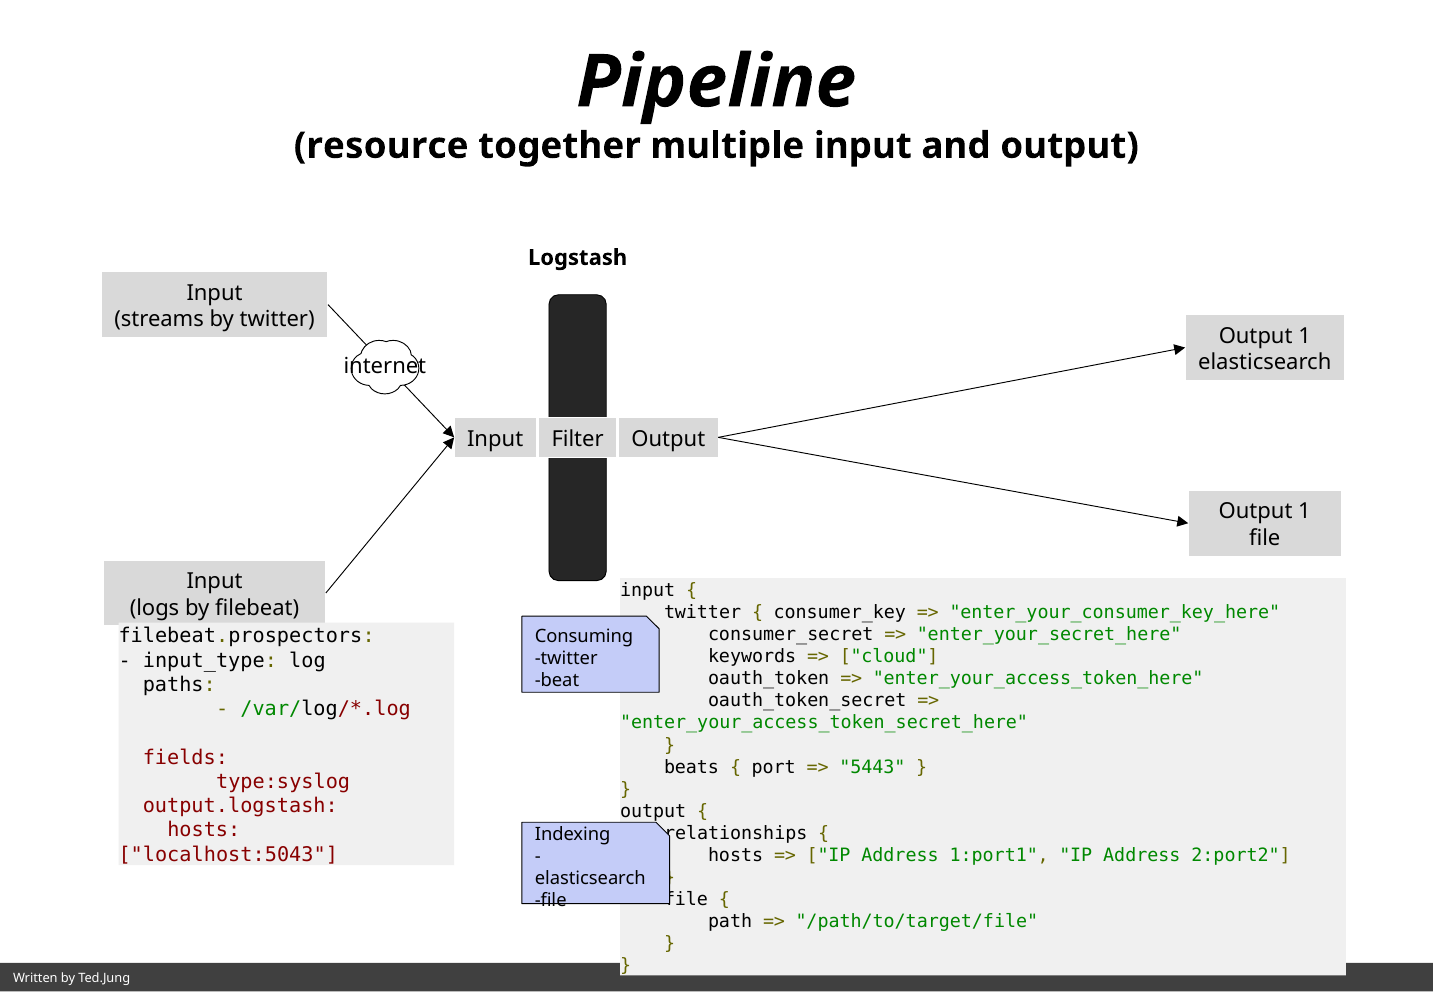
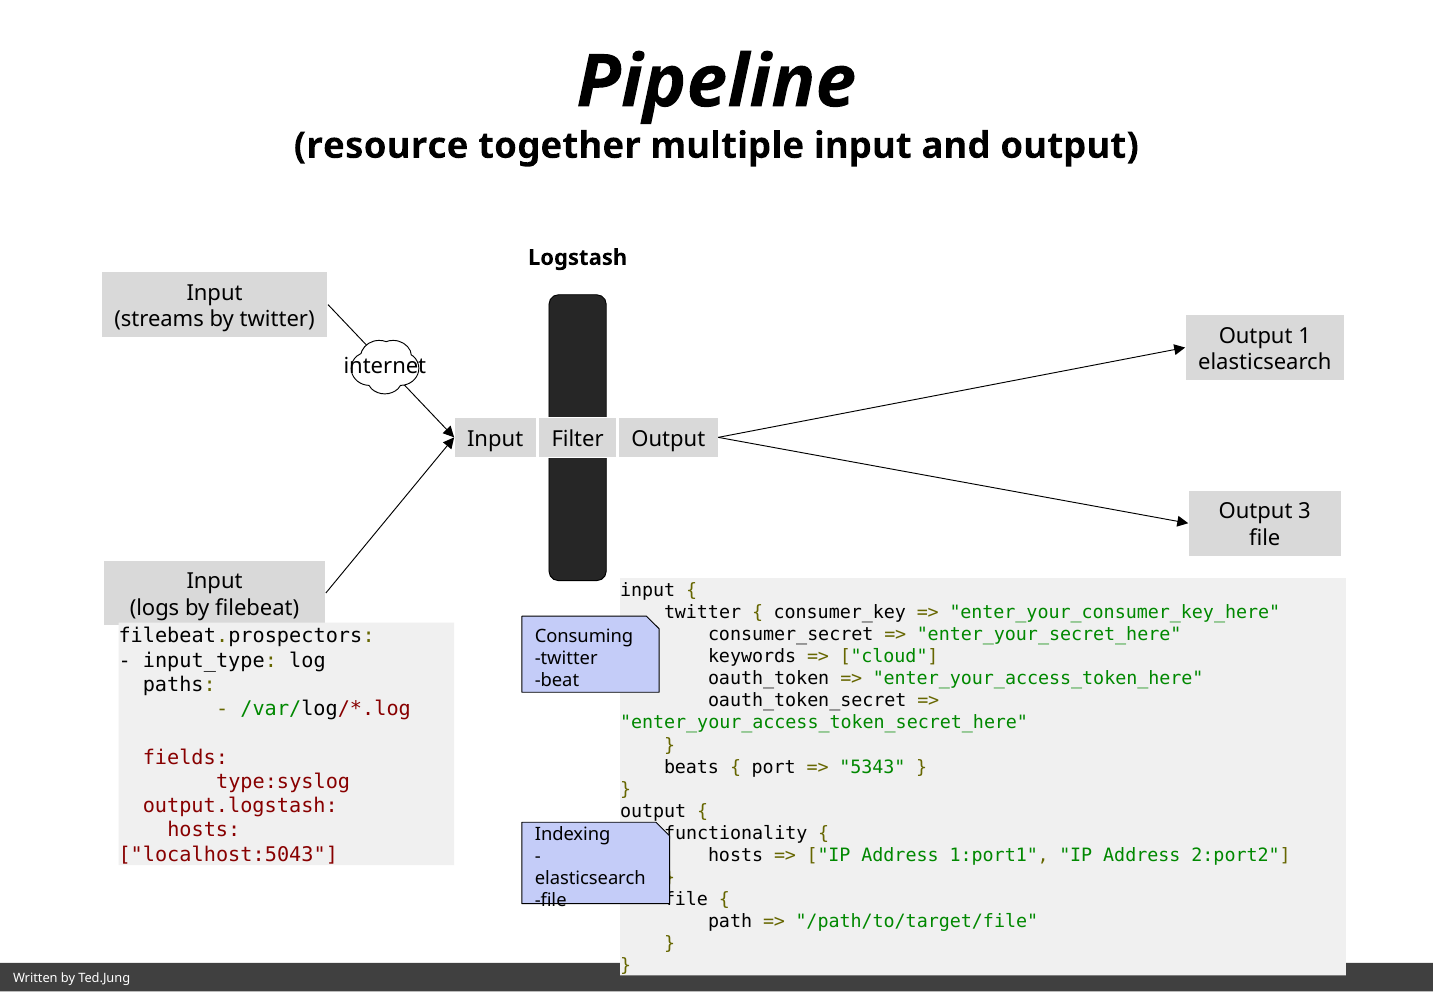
1: 1 -> 3 (1304, 512)
5443: 5443 -> 5343 (872, 767)
relationships: relationships -> functionality (736, 833)
